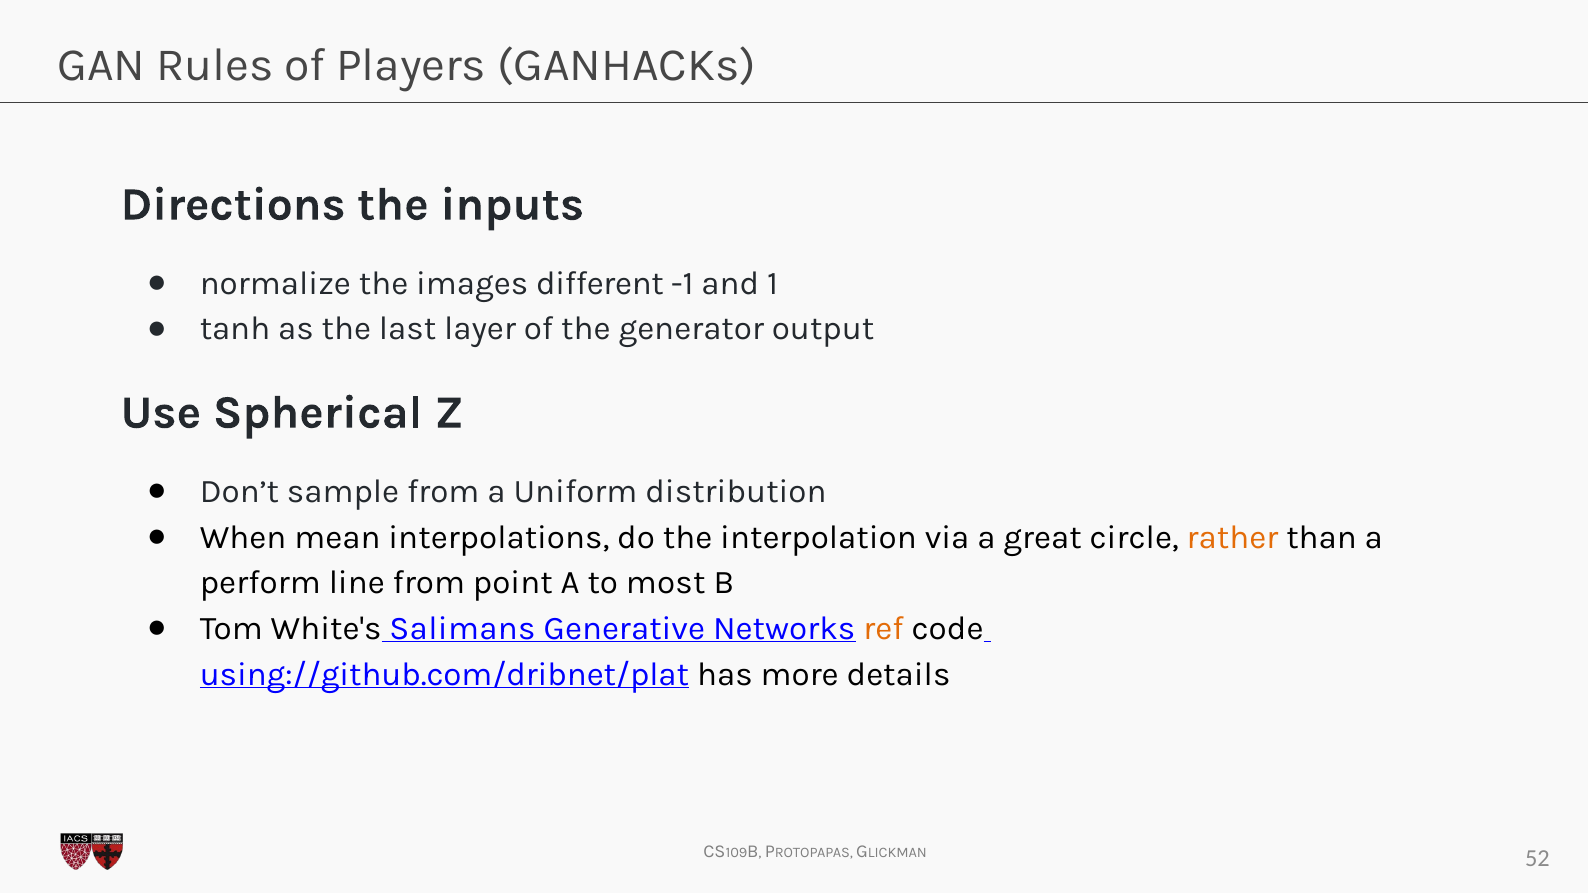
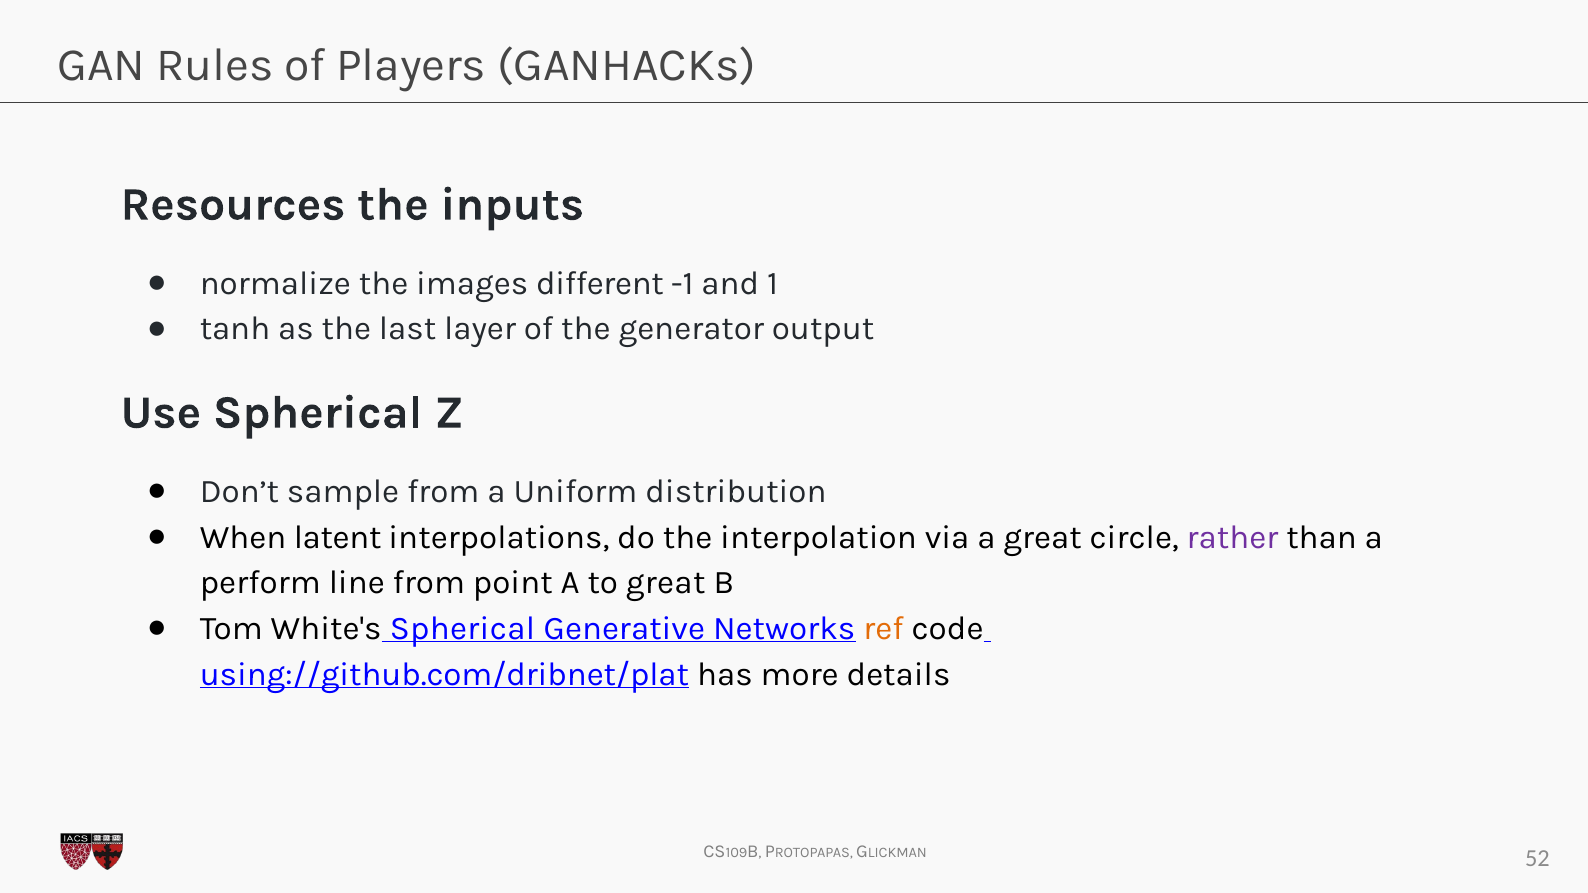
Directions: Directions -> Resources (233, 204)
mean: mean -> latent (338, 537)
rather colour: orange -> purple (1232, 537)
to most: most -> great (666, 583)
White's Salimans: Salimans -> Spherical (462, 629)
